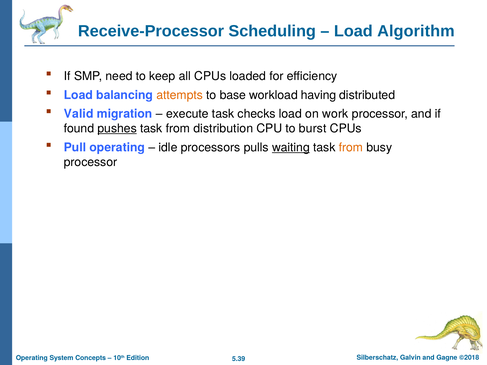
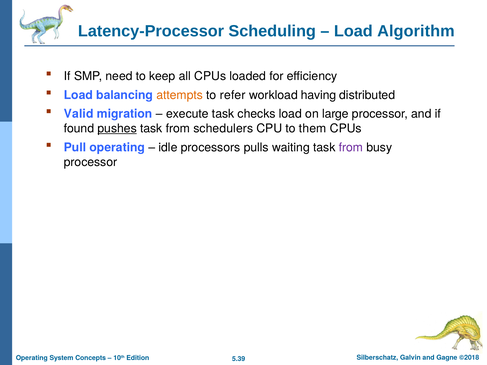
Receive-Processor: Receive-Processor -> Latency-Processor (151, 31)
base: base -> refer (233, 95)
work: work -> large (335, 114)
distribution: distribution -> schedulers (223, 129)
burst: burst -> them (313, 129)
waiting underline: present -> none (291, 147)
from colour: orange -> purple (351, 147)
